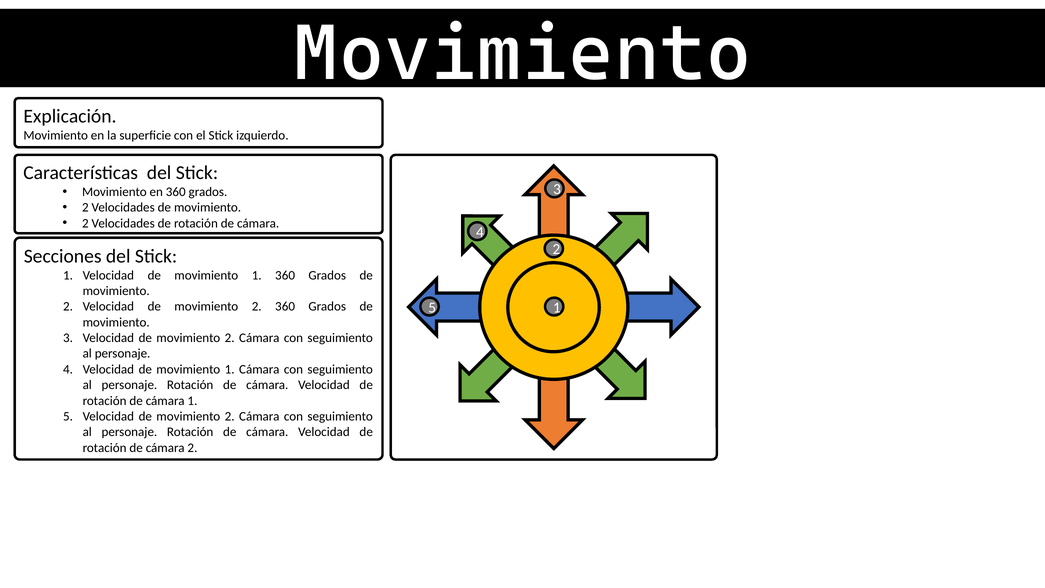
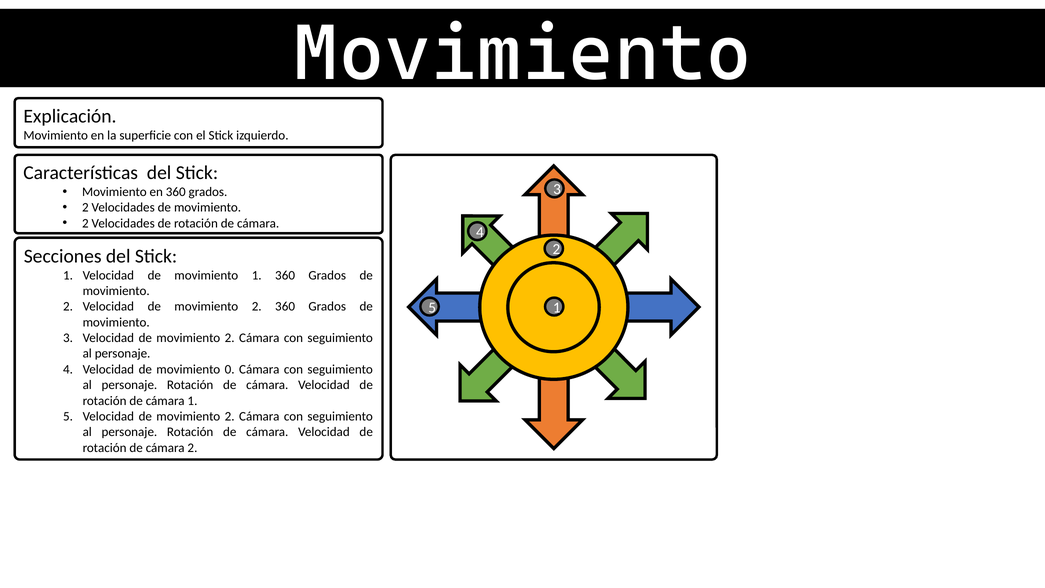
1: 1 -> 0 (230, 369)
